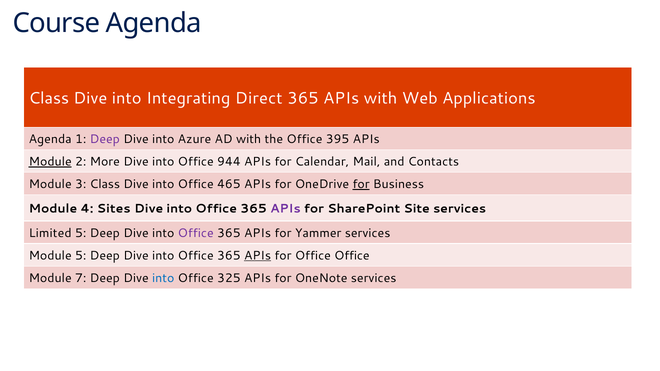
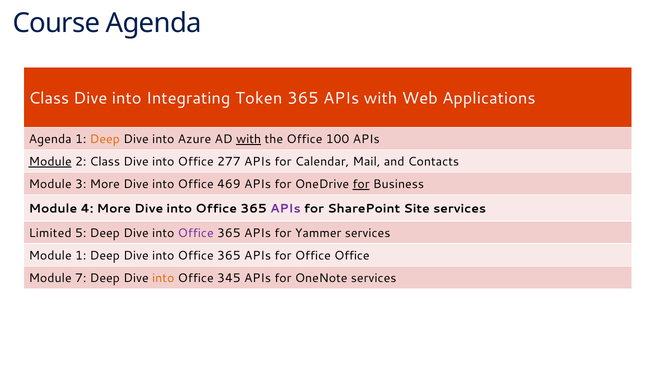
Direct: Direct -> Token (259, 98)
Deep colour: purple -> orange (105, 139)
with underline: none -> present (249, 139)
395: 395 -> 100 (338, 139)
2 More: More -> Class (105, 162)
944: 944 -> 277 (229, 162)
3 Class: Class -> More (105, 184)
465: 465 -> 469 (229, 184)
4 Sites: Sites -> More (114, 209)
Module 5: 5 -> 1 (81, 256)
APIs underline: present -> none (258, 256)
into colour: blue -> orange (163, 278)
325: 325 -> 345 (229, 278)
